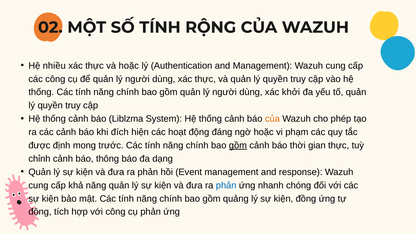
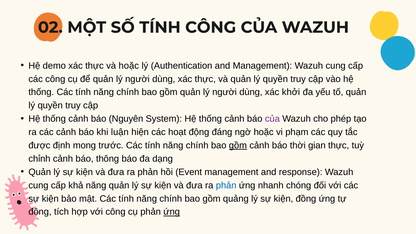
TÍNH RỘNG: RỘNG -> CÔNG (211, 27)
nhiều: nhiều -> demo (54, 66)
Liblzma: Liblzma -> Nguyên (126, 119)
của colour: orange -> purple (272, 119)
đích: đích -> luận (120, 132)
ứng underline: none -> present (172, 212)
